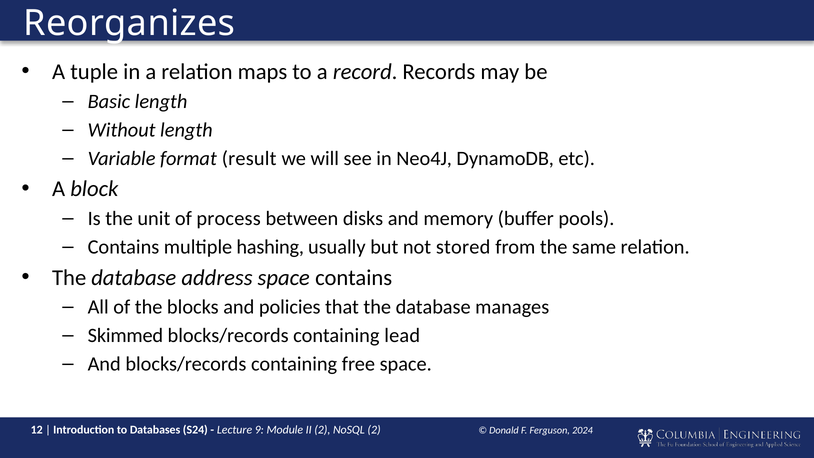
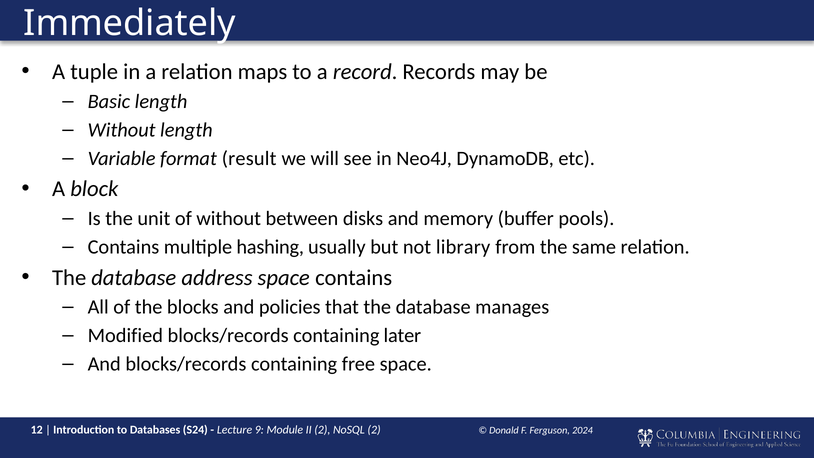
Reorganizes: Reorganizes -> Immediately (130, 23)
of process: process -> without (229, 219)
stored: stored -> library (463, 247)
Skimmed: Skimmed -> Modified (125, 336)
lead: lead -> later (402, 336)
